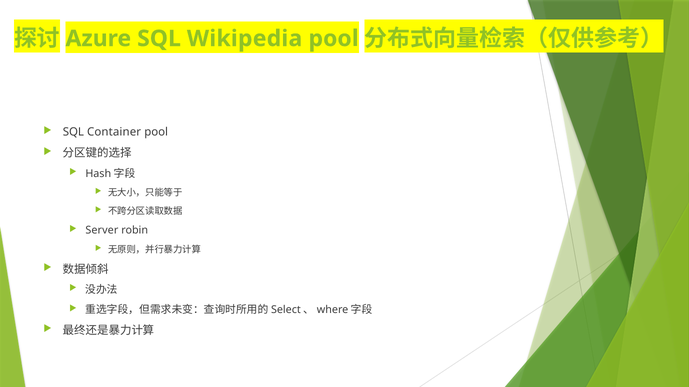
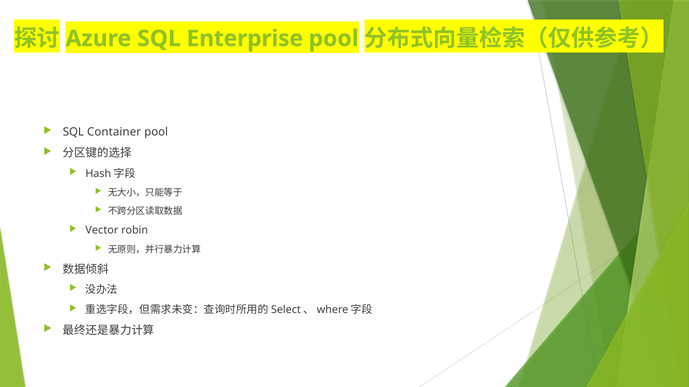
Wikipedia: Wikipedia -> Enterprise (245, 39)
Server: Server -> Vector (102, 231)
